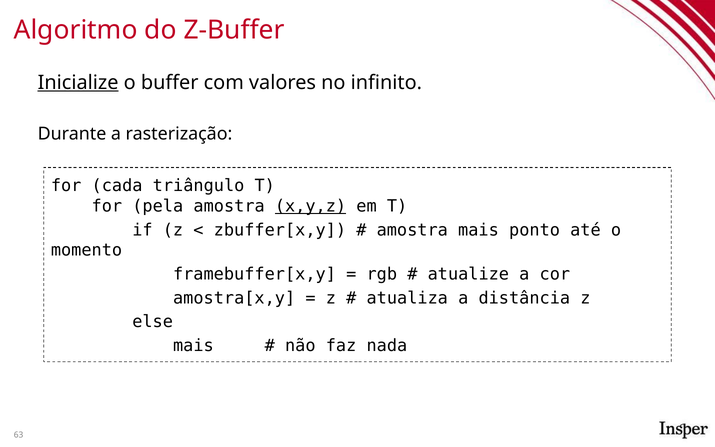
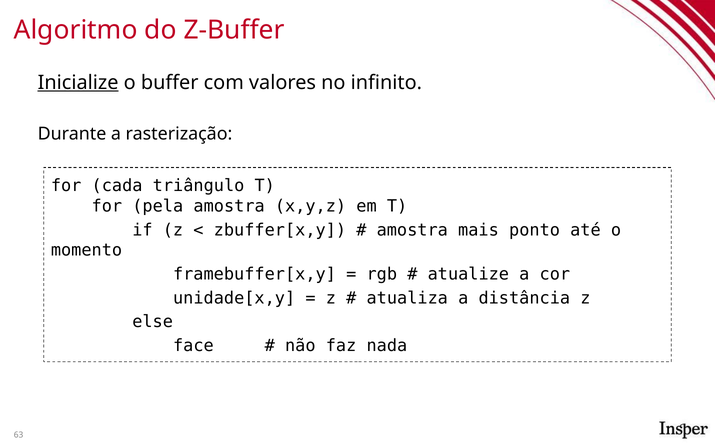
x,y,z underline: present -> none (311, 206)
amostra[x,y: amostra[x,y -> unidade[x,y (234, 298)
mais: mais -> face (193, 346)
